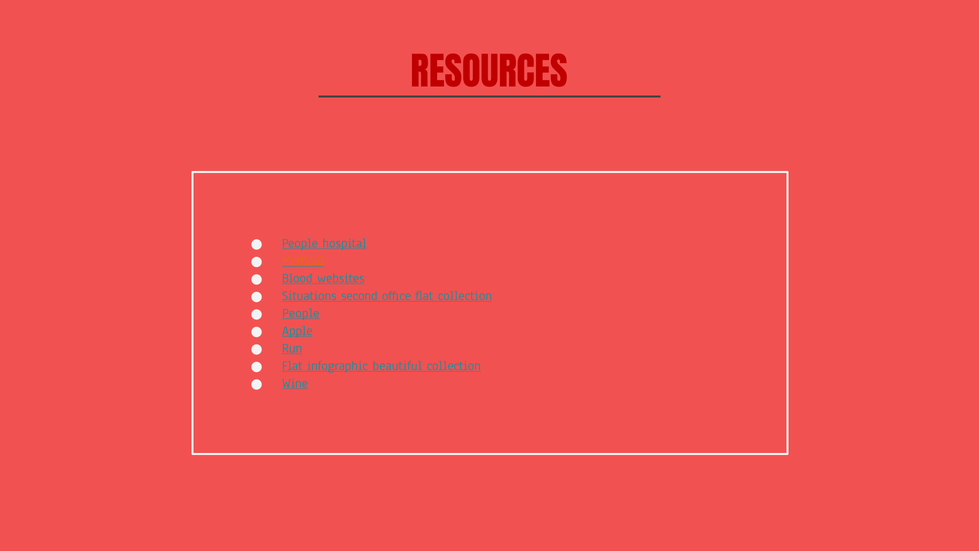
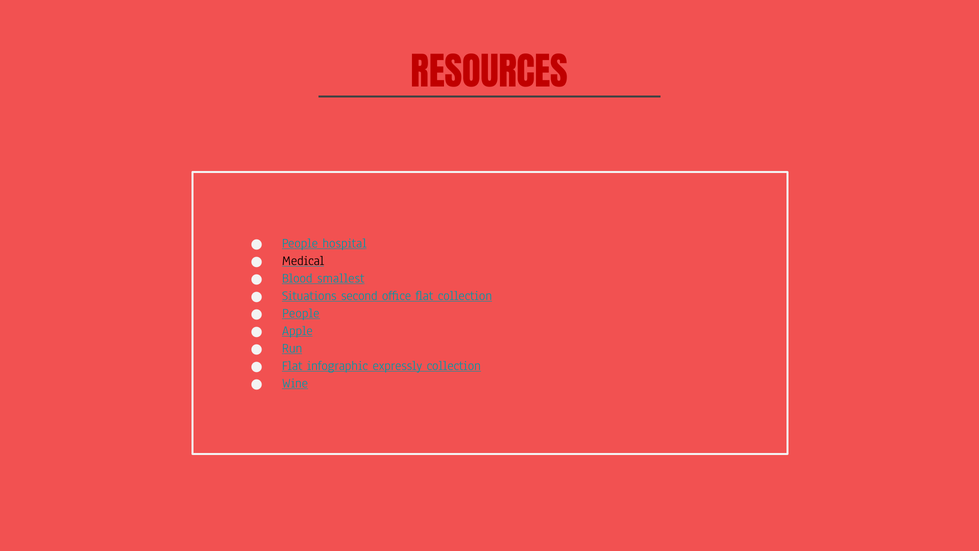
Medical colour: orange -> black (303, 261)
websites: websites -> smallest (341, 278)
beautiful: beautiful -> expressly (397, 366)
